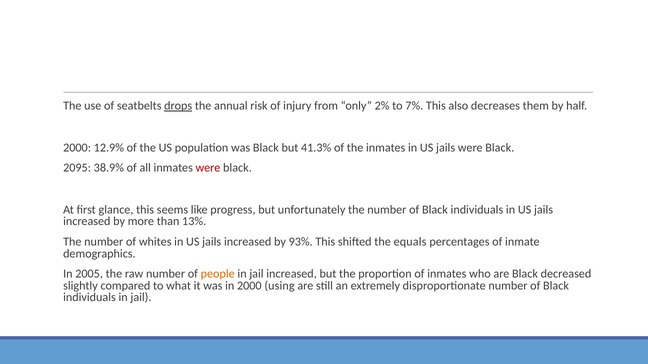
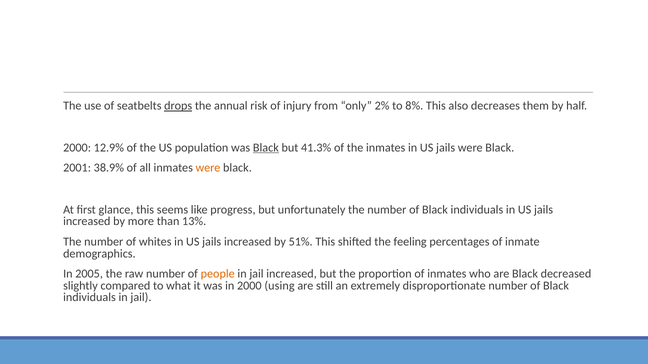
7%: 7% -> 8% (414, 106)
Black underline: none -> present (266, 148)
2095: 2095 -> 2001 (77, 168)
were colour: red -> orange (208, 168)
93%: 93% -> 51% (301, 242)
equals: equals -> feeling (410, 242)
